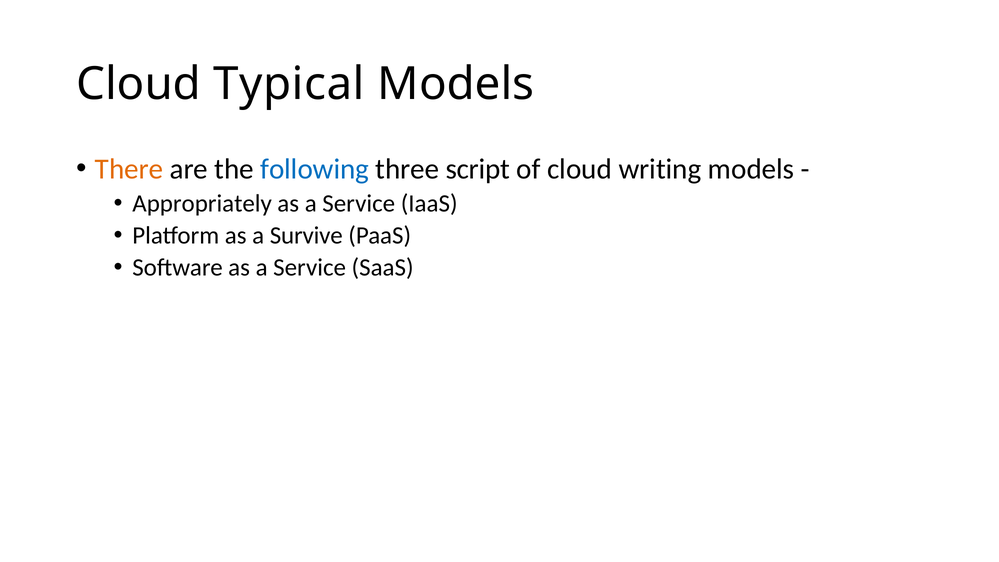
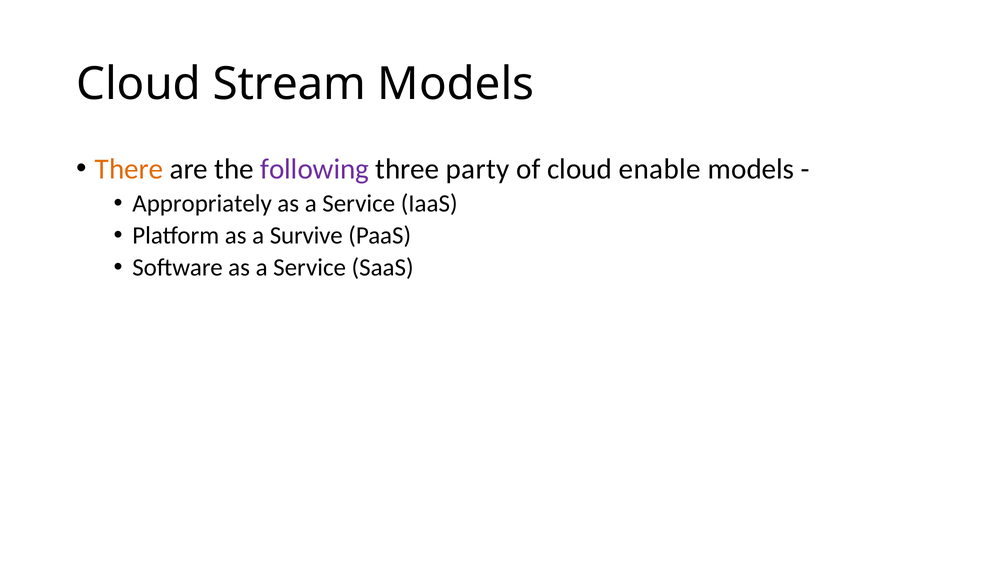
Typical: Typical -> Stream (289, 84)
following colour: blue -> purple (315, 169)
script: script -> party (478, 169)
writing: writing -> enable (660, 169)
